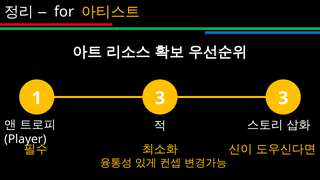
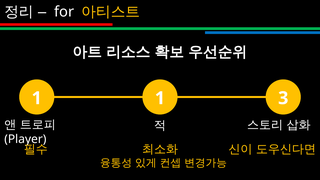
1 3: 3 -> 1 (160, 98)
